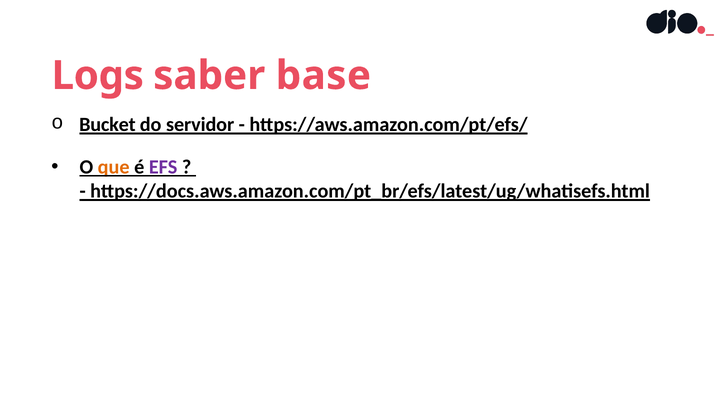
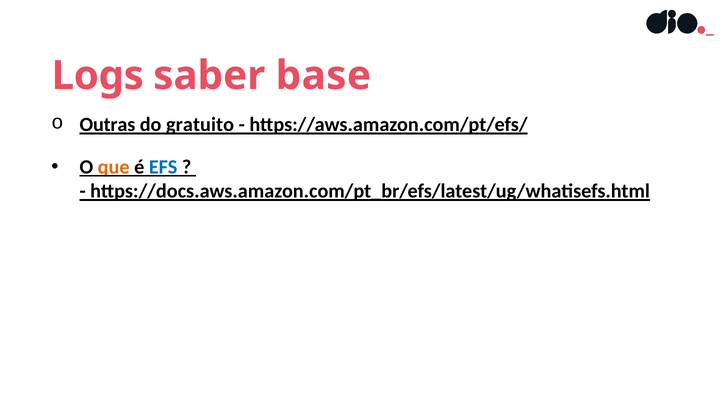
Bucket: Bucket -> Outras (107, 125)
servidor: servidor -> gratuito (200, 125)
EFS colour: purple -> blue (163, 167)
